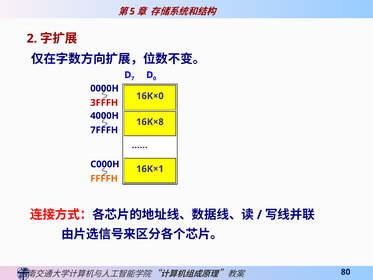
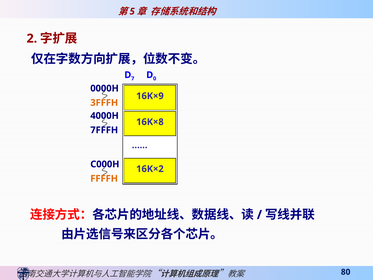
16K×0: 16K×0 -> 16K×9 (150, 96)
3FFFH colour: red -> orange (104, 103)
16K×1: 16K×1 -> 16K×2 (150, 169)
